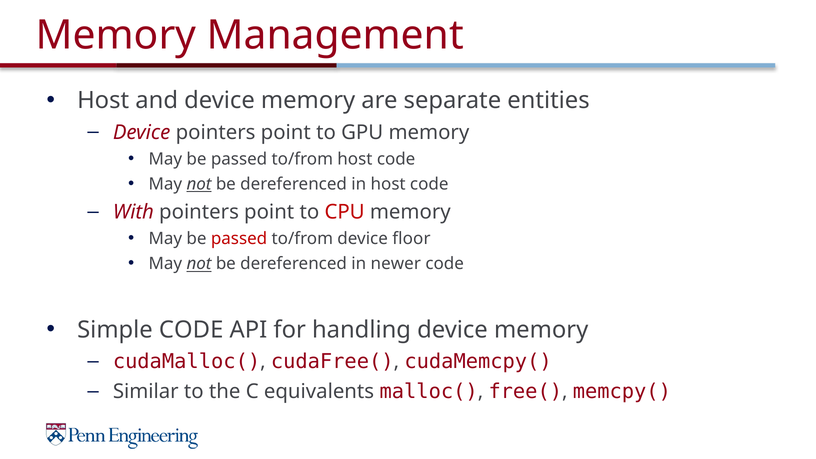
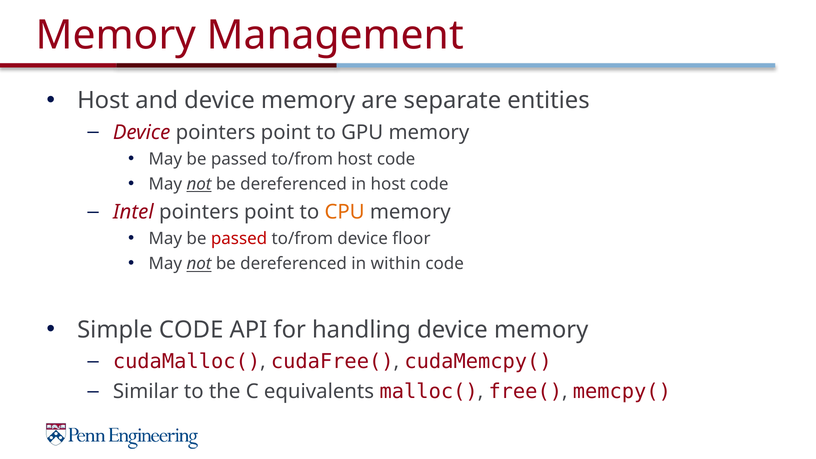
With: With -> Intel (133, 212)
CPU colour: red -> orange (345, 212)
newer: newer -> within (396, 264)
